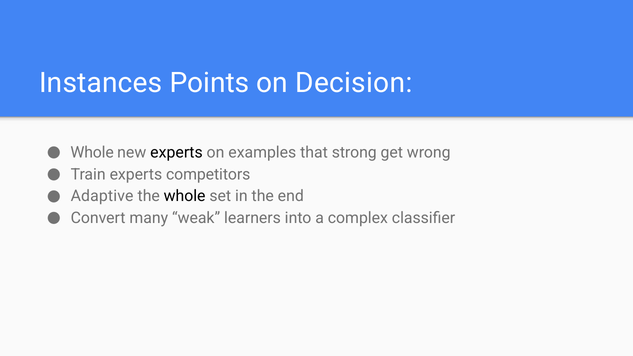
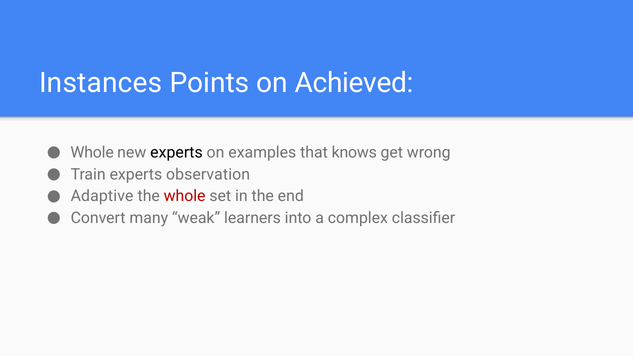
Decision: Decision -> Achieved (354, 83)
strong: strong -> knows (354, 153)
competitors: competitors -> observation (208, 174)
whole colour: black -> red (185, 196)
